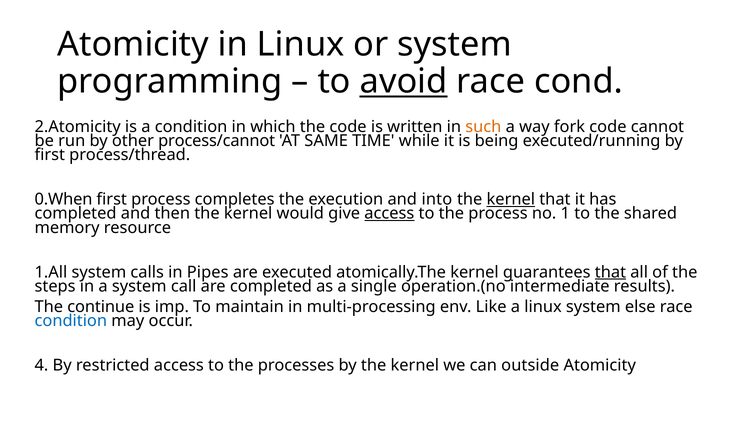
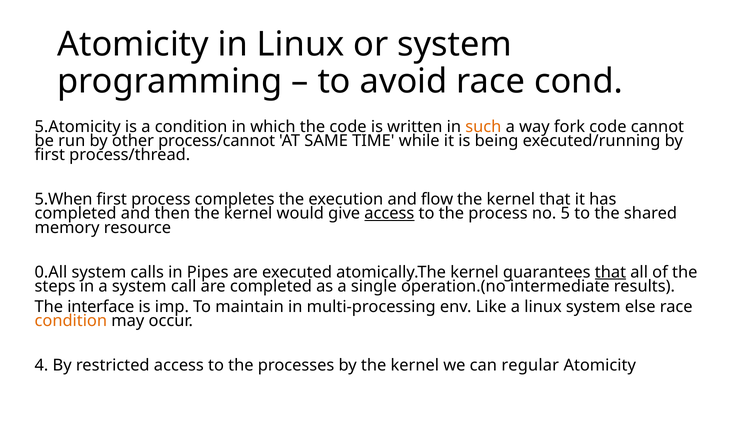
avoid underline: present -> none (404, 82)
2.Atomicity: 2.Atomicity -> 5.Atomicity (78, 127)
0.When: 0.When -> 5.When (63, 200)
into: into -> flow (437, 200)
kernel underline: present -> none (511, 200)
1: 1 -> 5 (565, 214)
1.All: 1.All -> 0.All (51, 272)
continue: continue -> interface (101, 307)
condition colour: blue -> orange (71, 321)
outside: outside -> regular (530, 366)
